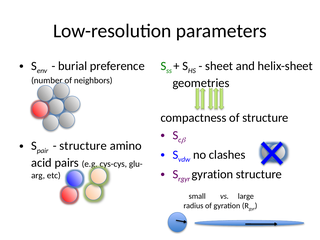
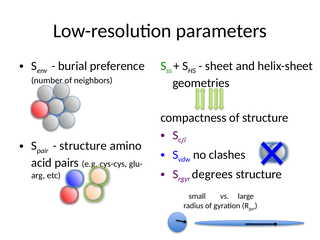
rgyr gyration: gyration -> degrees (212, 174)
